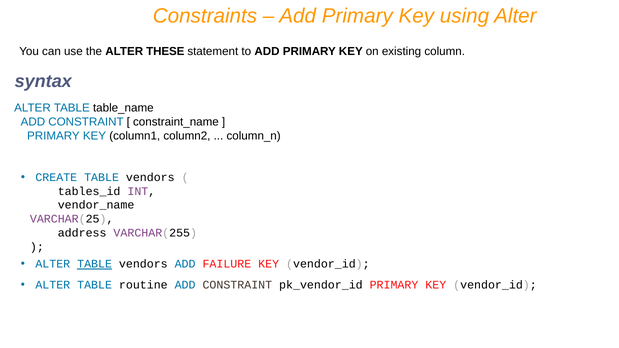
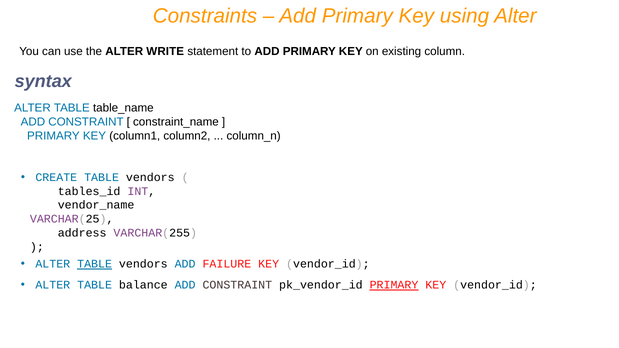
THESE: THESE -> WRITE (165, 52)
routine: routine -> balance (143, 285)
PRIMARY underline: none -> present (394, 285)
